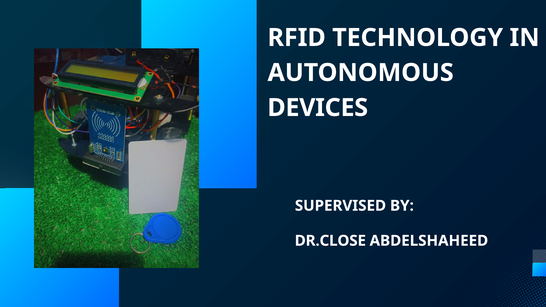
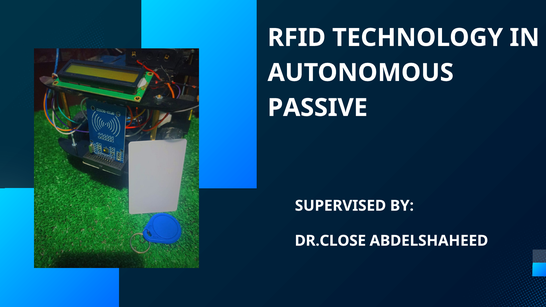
DEVICES: DEVICES -> PASSIVE (318, 108)
